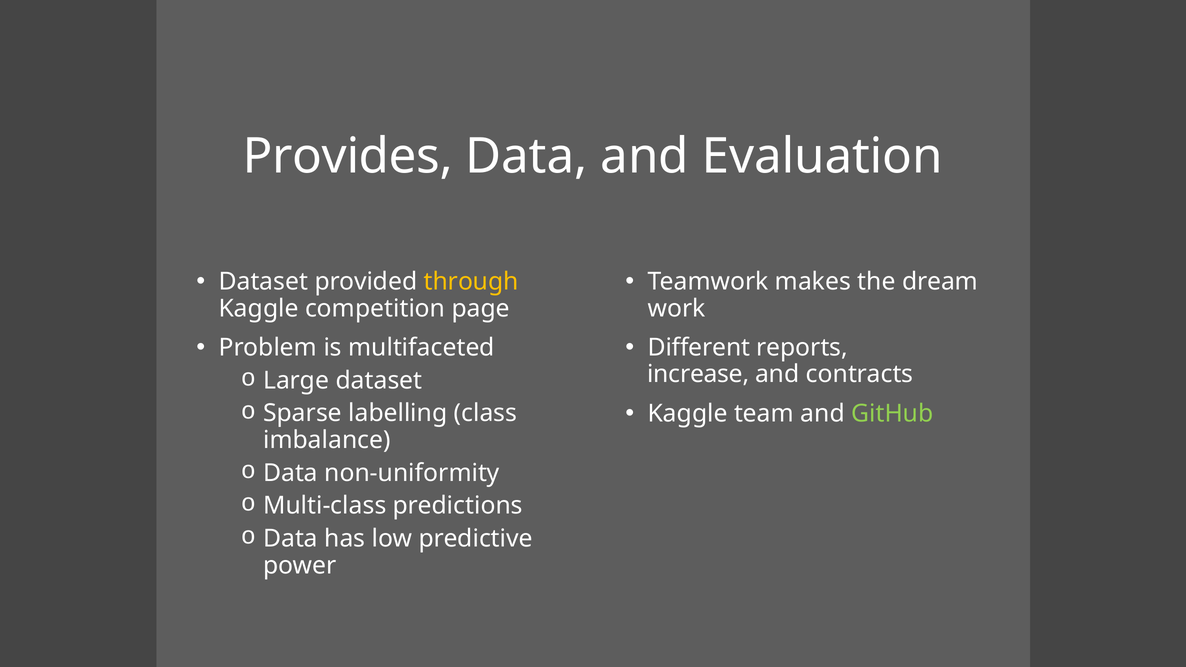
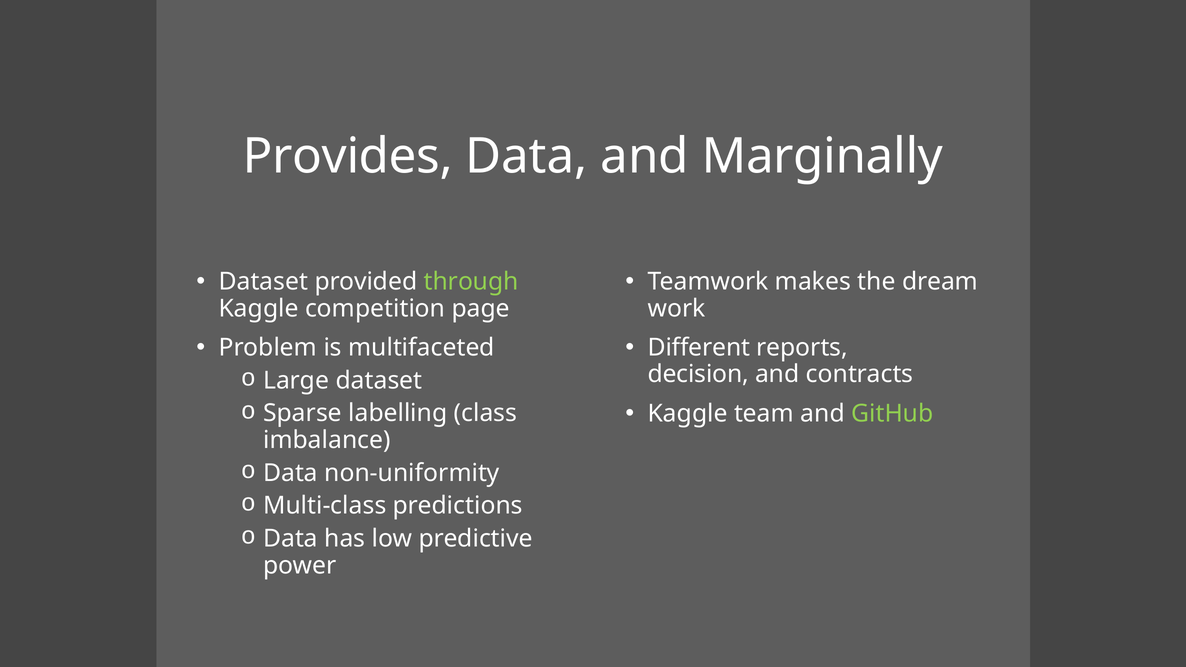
Evaluation: Evaluation -> Marginally (822, 157)
through colour: yellow -> light green (471, 282)
increase: increase -> decision (698, 374)
